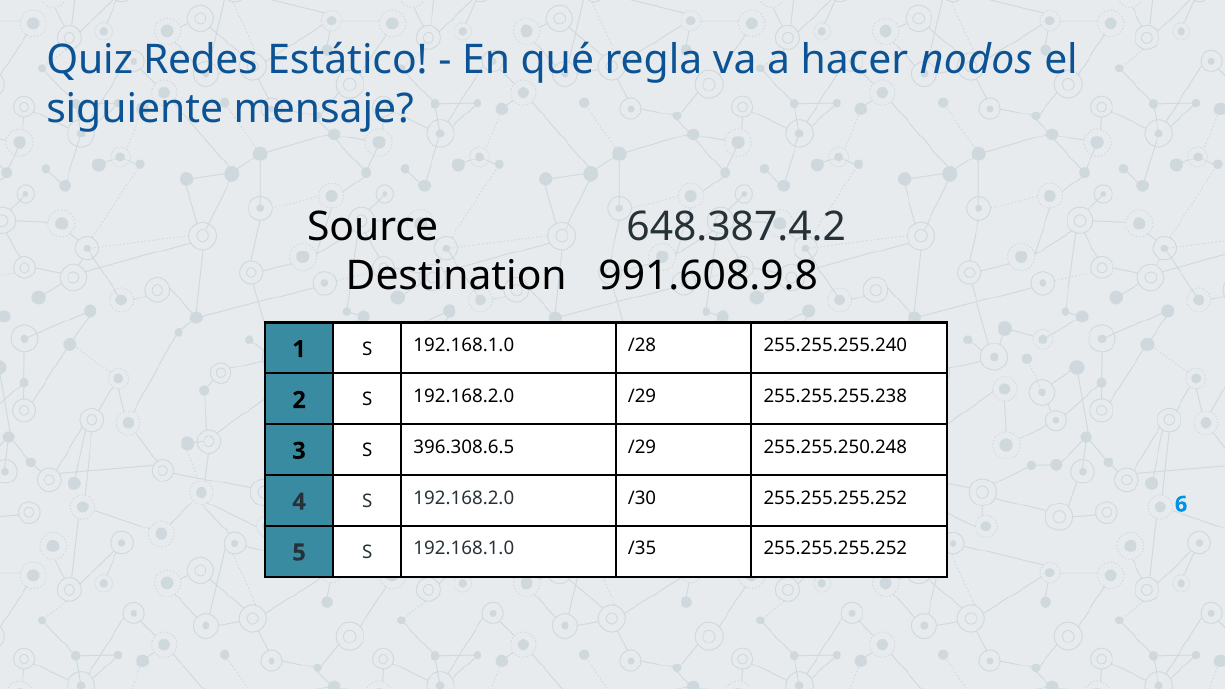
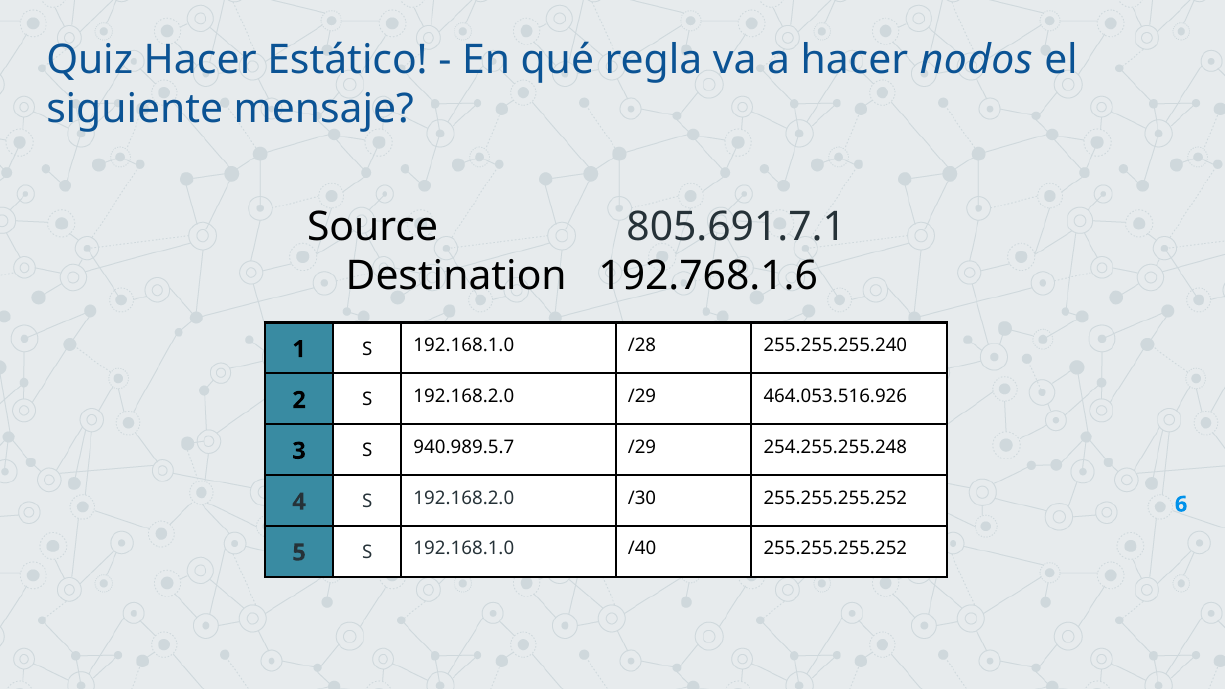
Quiz Redes: Redes -> Hacer (200, 60)
648.387.4.2: 648.387.4.2 -> 805.691.7.1 (736, 227)
991.608.9.8: 991.608.9.8 -> 192.768.1.6 (708, 276)
255.255.255.238: 255.255.255.238 -> 464.053.516.926 (835, 396)
396.308.6.5: 396.308.6.5 -> 940.989.5.7 (464, 447)
255.255.250.248: 255.255.250.248 -> 254.255.255.248 (835, 447)
/35: /35 -> /40 (642, 549)
